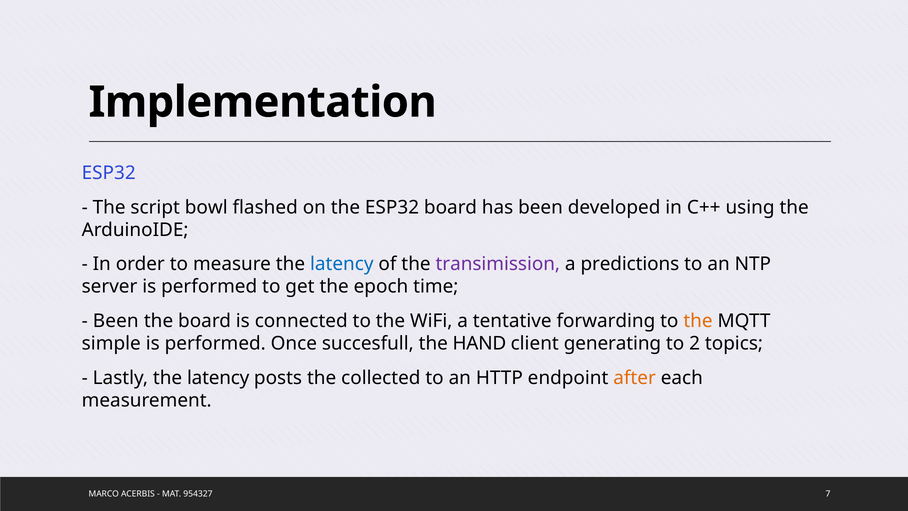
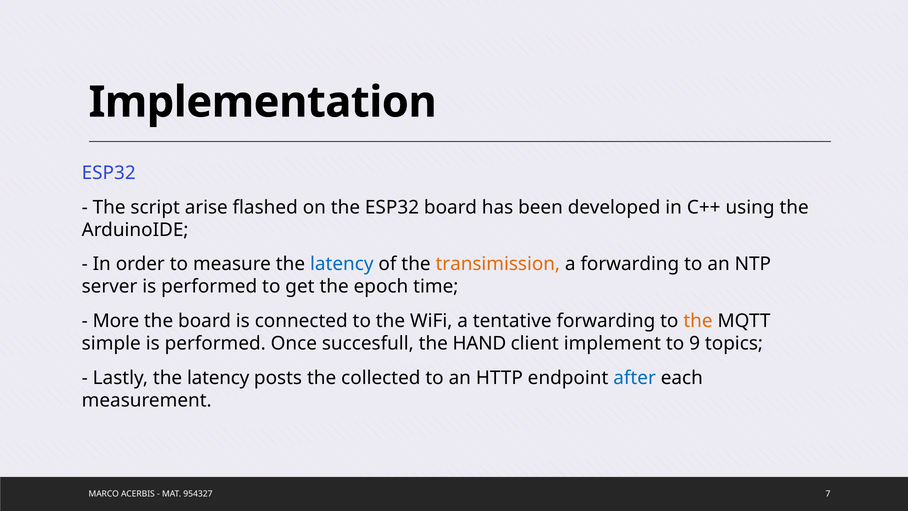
bowl: bowl -> arise (206, 207)
transimission colour: purple -> orange (498, 264)
a predictions: predictions -> forwarding (630, 264)
Been: Been -> More (116, 321)
generating: generating -> implement (612, 343)
2: 2 -> 9 (695, 343)
after colour: orange -> blue (635, 378)
